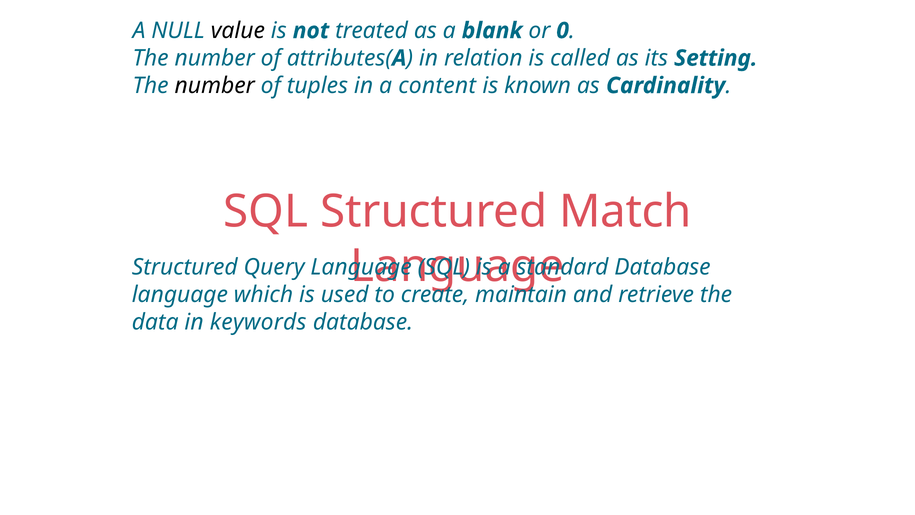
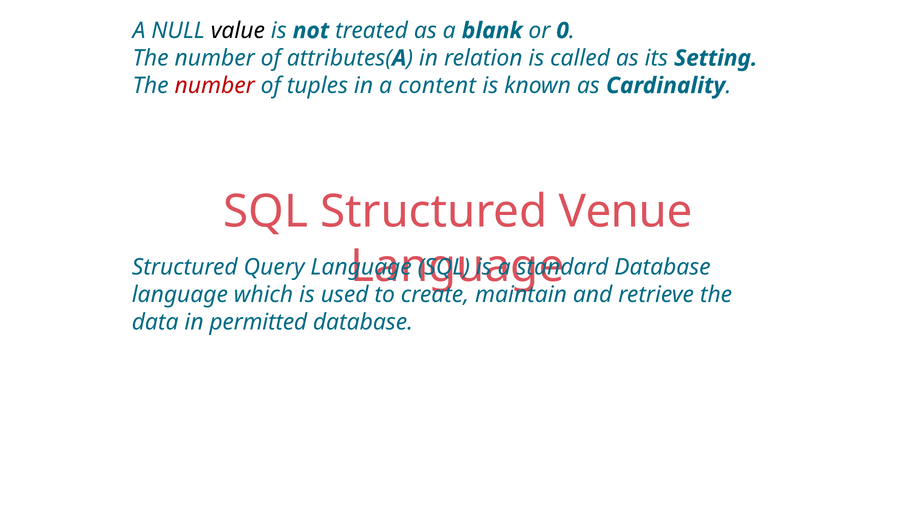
number colour: black -> red (215, 86)
Match: Match -> Venue (625, 211)
keywords: keywords -> permitted (258, 322)
